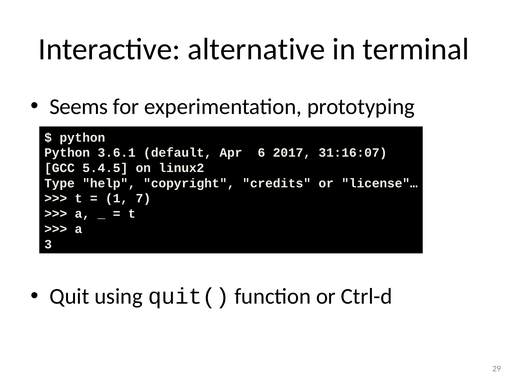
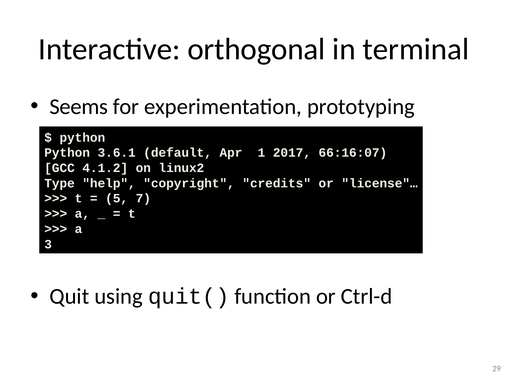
alternative: alternative -> orthogonal (256, 49)
6: 6 -> 1 (261, 153)
31:16:07: 31:16:07 -> 66:16:07 (353, 153)
5.4.5: 5.4.5 -> 4.1.2 (105, 168)
1: 1 -> 5 (117, 198)
